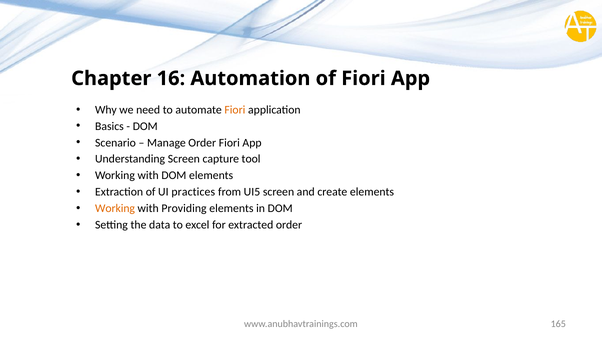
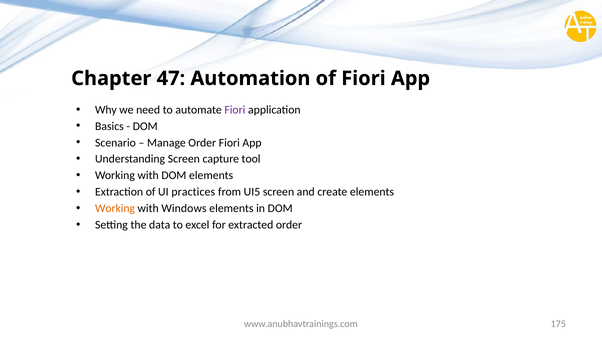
16: 16 -> 47 (171, 78)
Fiori colour: orange -> purple (235, 110)
Providing: Providing -> Windows (184, 208)
165: 165 -> 175 (558, 323)
